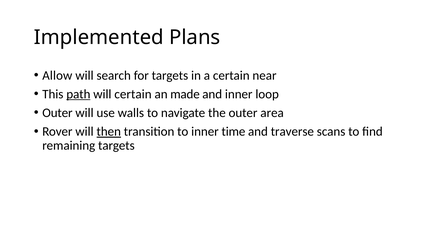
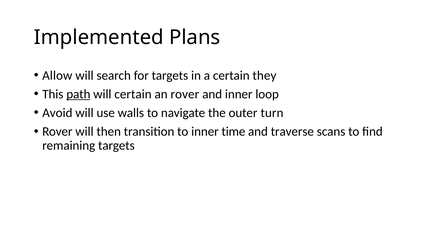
near: near -> they (264, 75)
an made: made -> rover (185, 94)
Outer: Outer -> Avoid (57, 113)
area: area -> turn (272, 113)
then underline: present -> none (109, 131)
